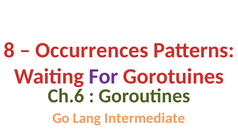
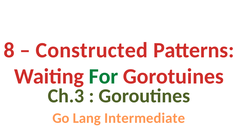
Occurrences: Occurrences -> Constructed (92, 50)
For colour: purple -> green (103, 76)
Ch.6: Ch.6 -> Ch.3 (66, 96)
